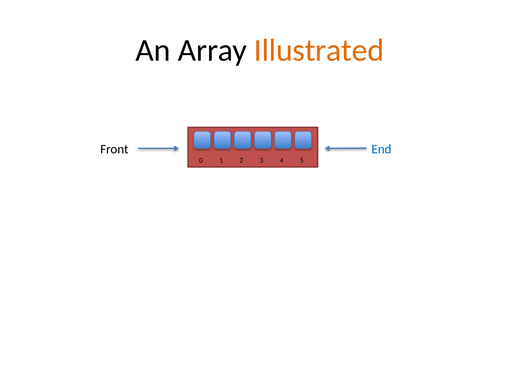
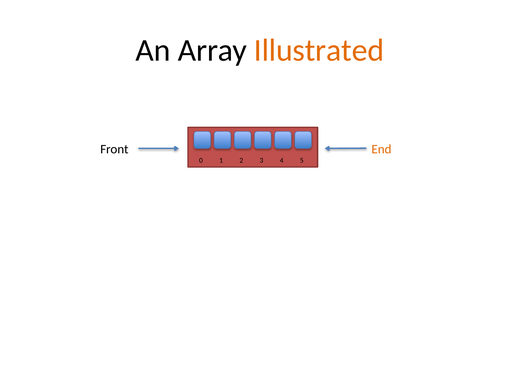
End colour: blue -> orange (381, 149)
